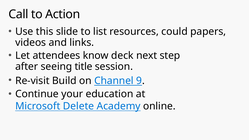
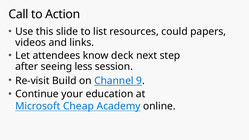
title: title -> less (84, 67)
Delete: Delete -> Cheap (78, 106)
